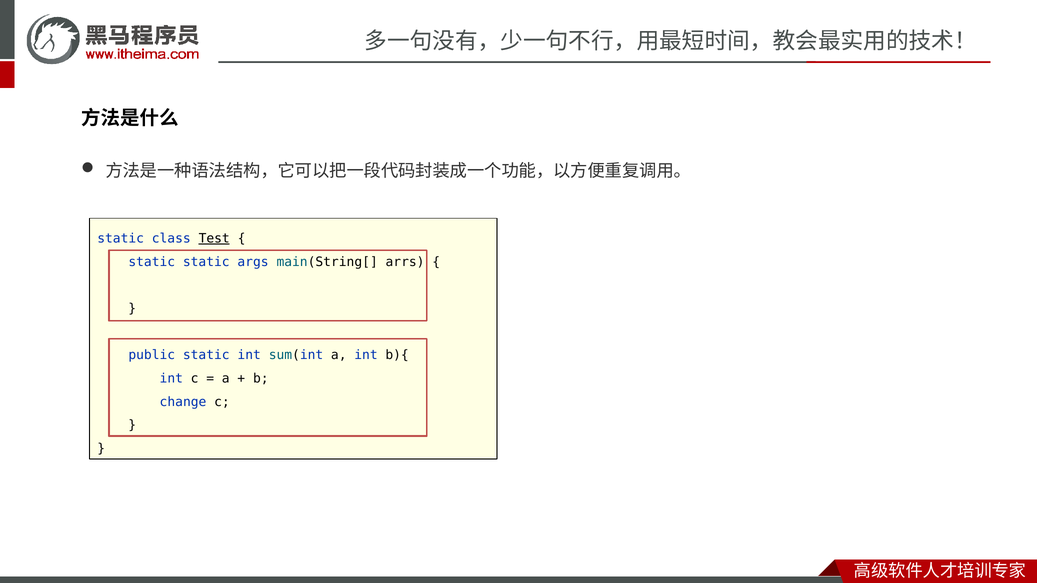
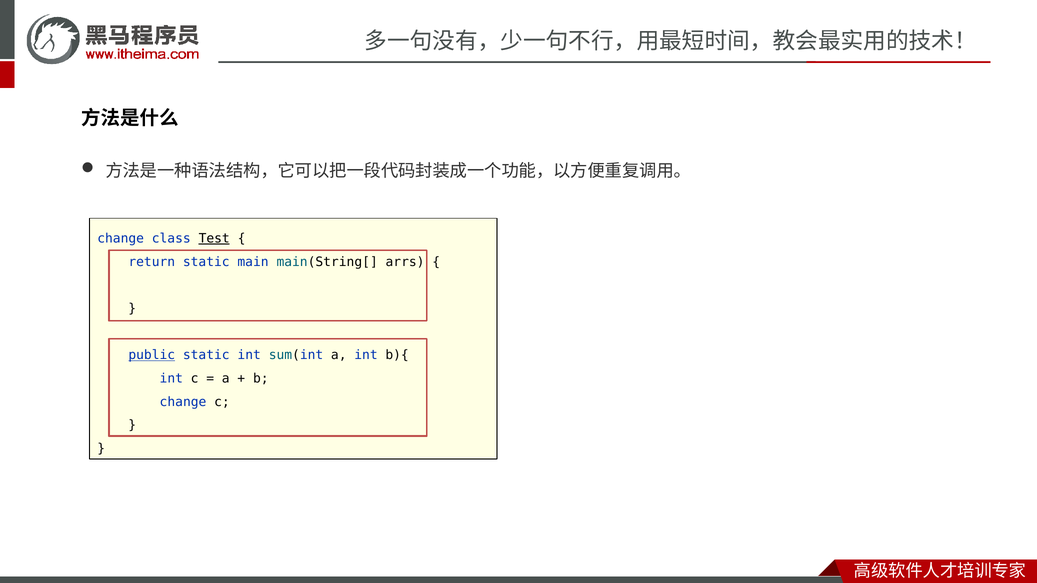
static: static -> change (121, 239)
static: static -> return (152, 262)
args: args -> main (253, 262)
public underline: none -> present (152, 355)
